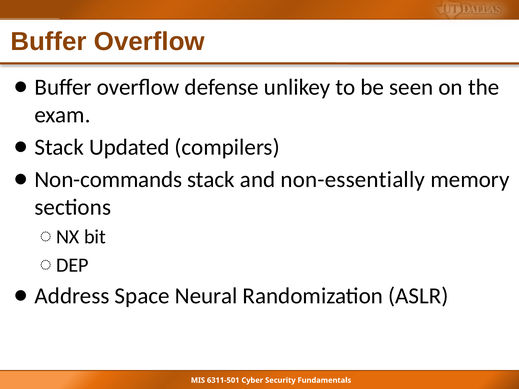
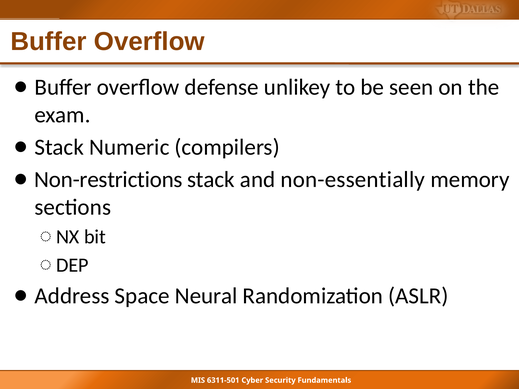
Updated: Updated -> Numeric (129, 147)
Non-commands: Non-commands -> Non-restrictions (108, 180)
